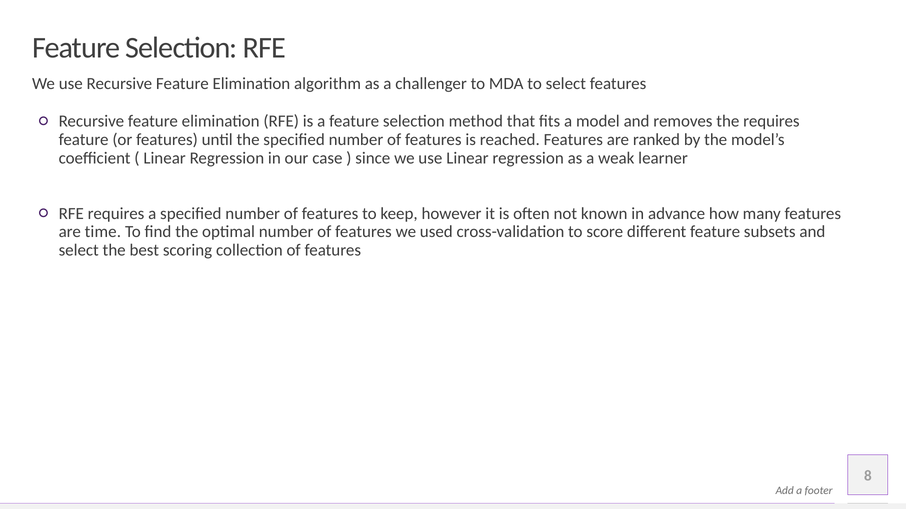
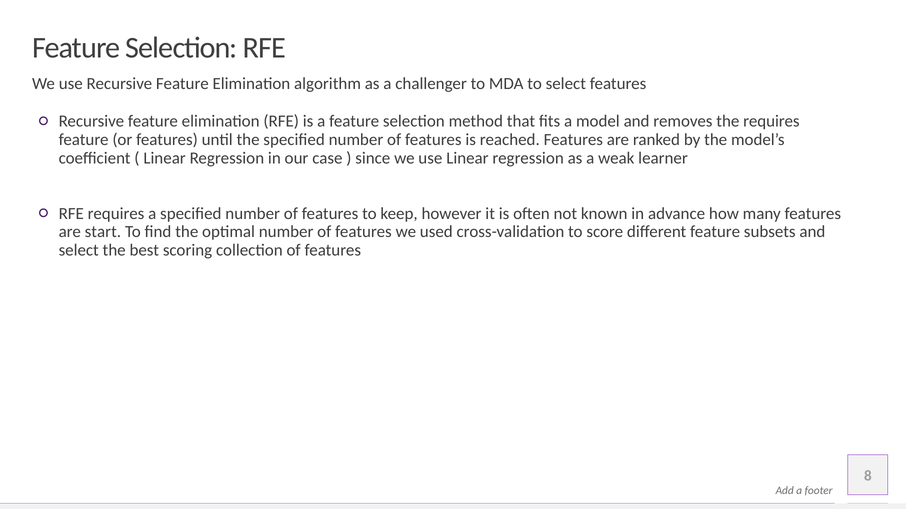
time: time -> start (103, 232)
